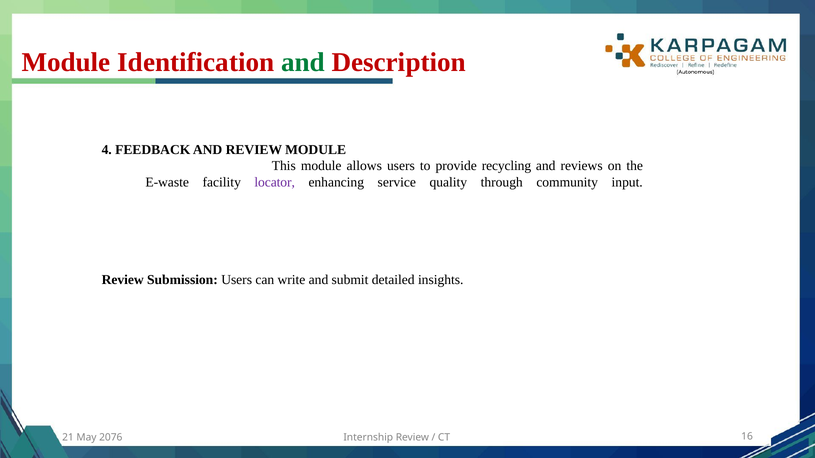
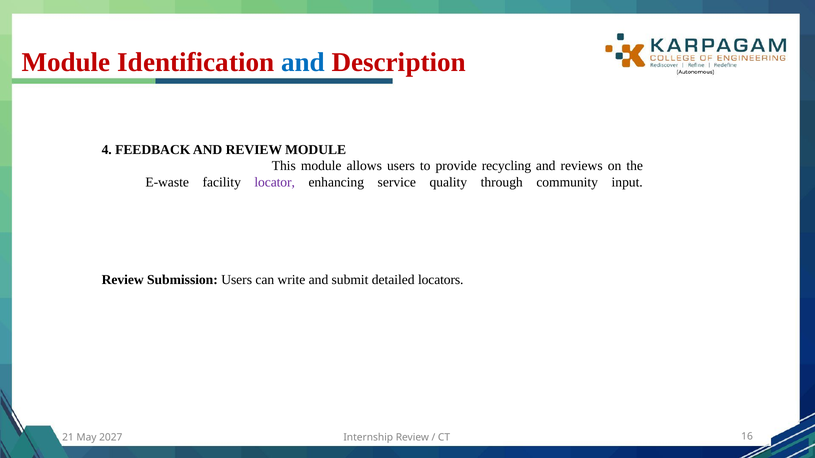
and colour: green -> blue (303, 63)
insights: insights -> locators (441, 280)
2076: 2076 -> 2027 (111, 438)
